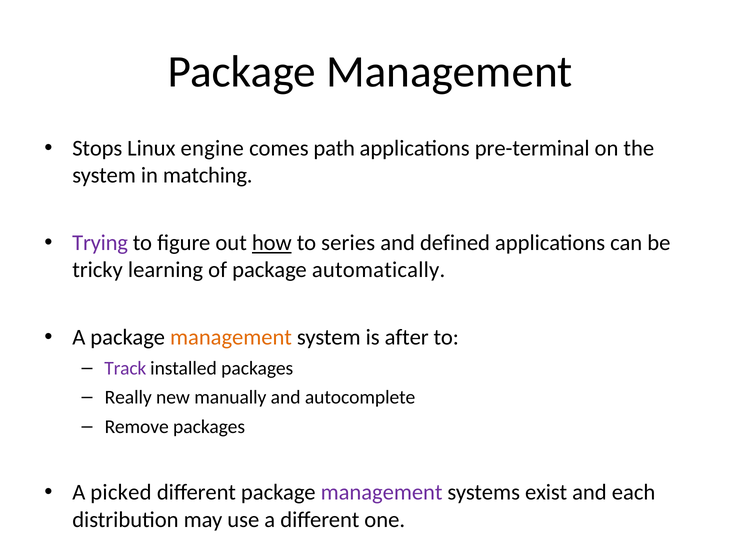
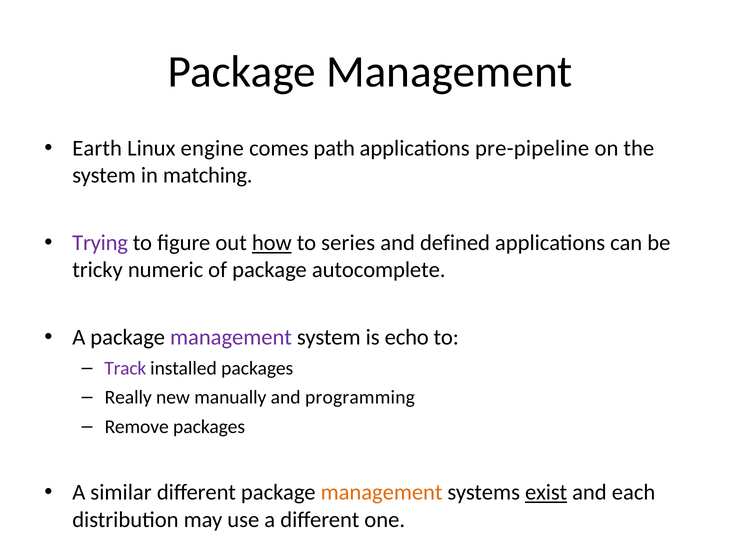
Stops: Stops -> Earth (97, 149)
pre-terminal: pre-terminal -> pre-pipeline (532, 149)
learning: learning -> numeric (166, 270)
automatically: automatically -> autocomplete (379, 270)
management colour: orange -> purple (231, 338)
after: after -> echo (407, 338)
autocomplete: autocomplete -> programming (360, 398)
picked: picked -> similar (121, 493)
management colour: purple -> orange (382, 493)
exist underline: none -> present (546, 493)
